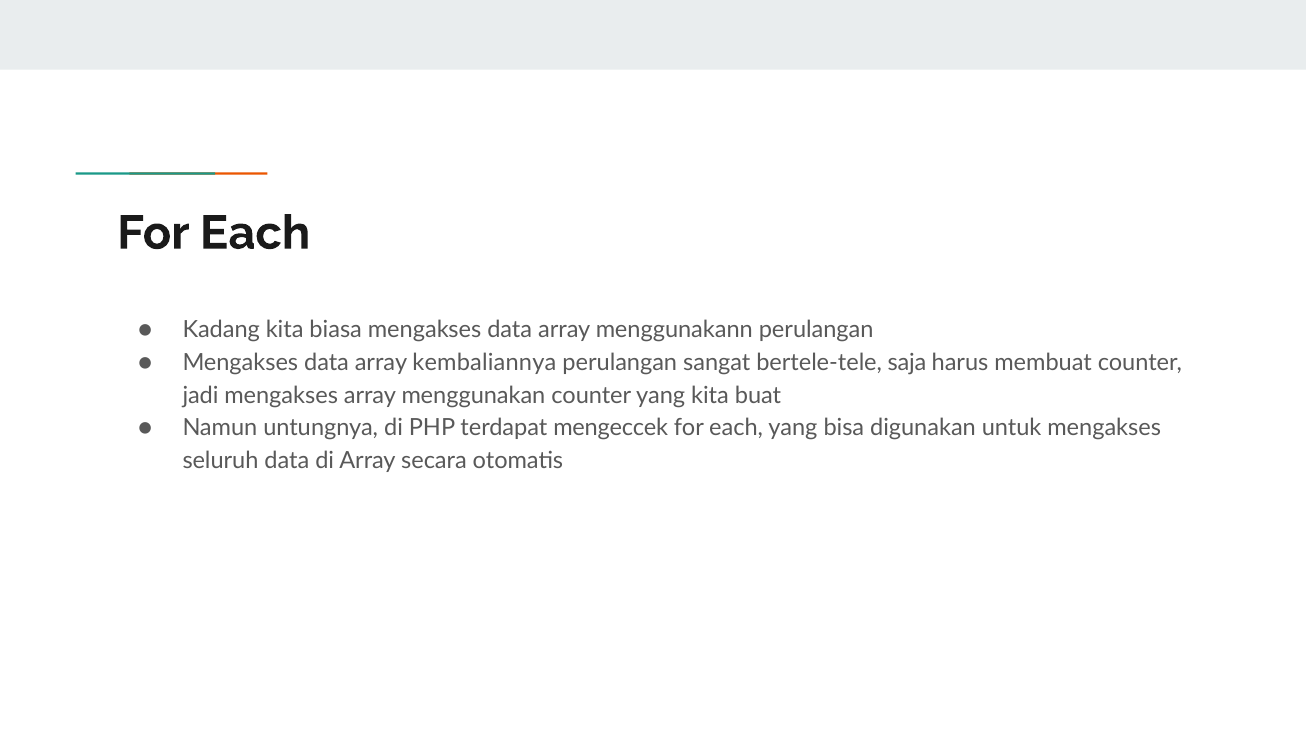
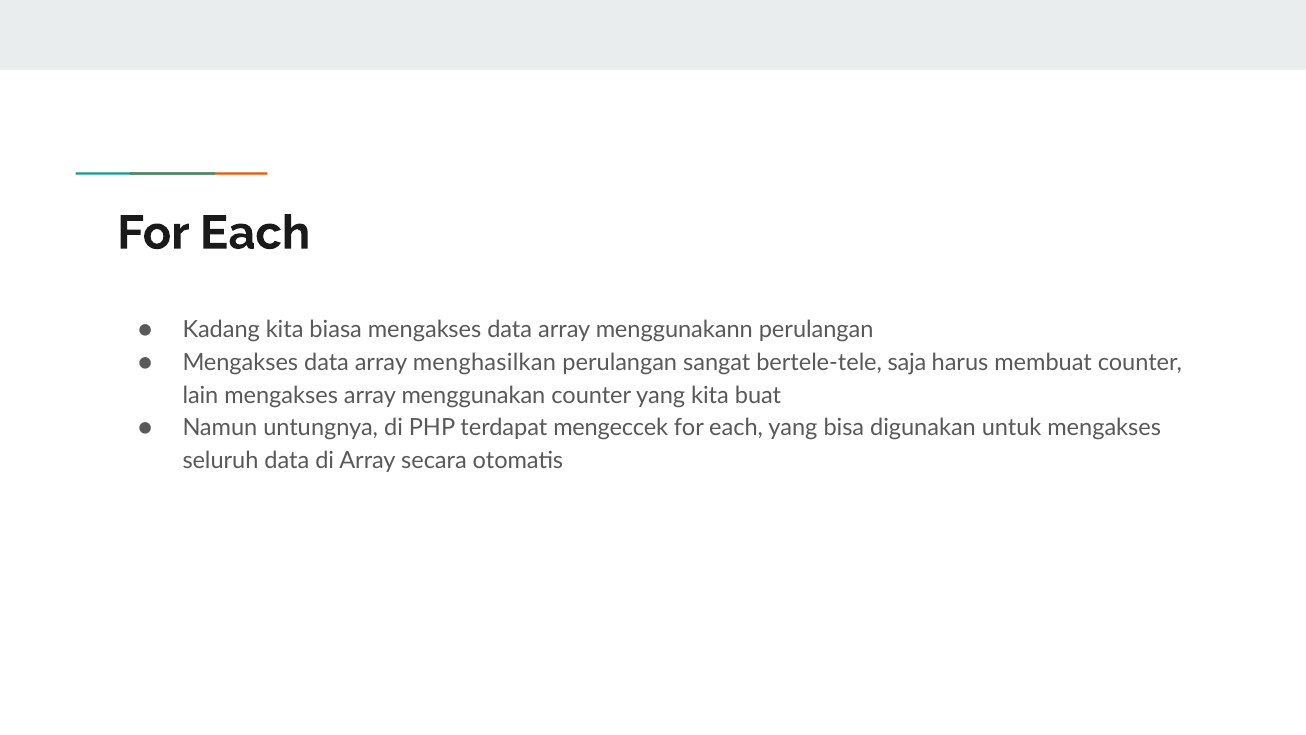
kembaliannya: kembaliannya -> menghasilkan (484, 363)
jadi: jadi -> lain (200, 395)
